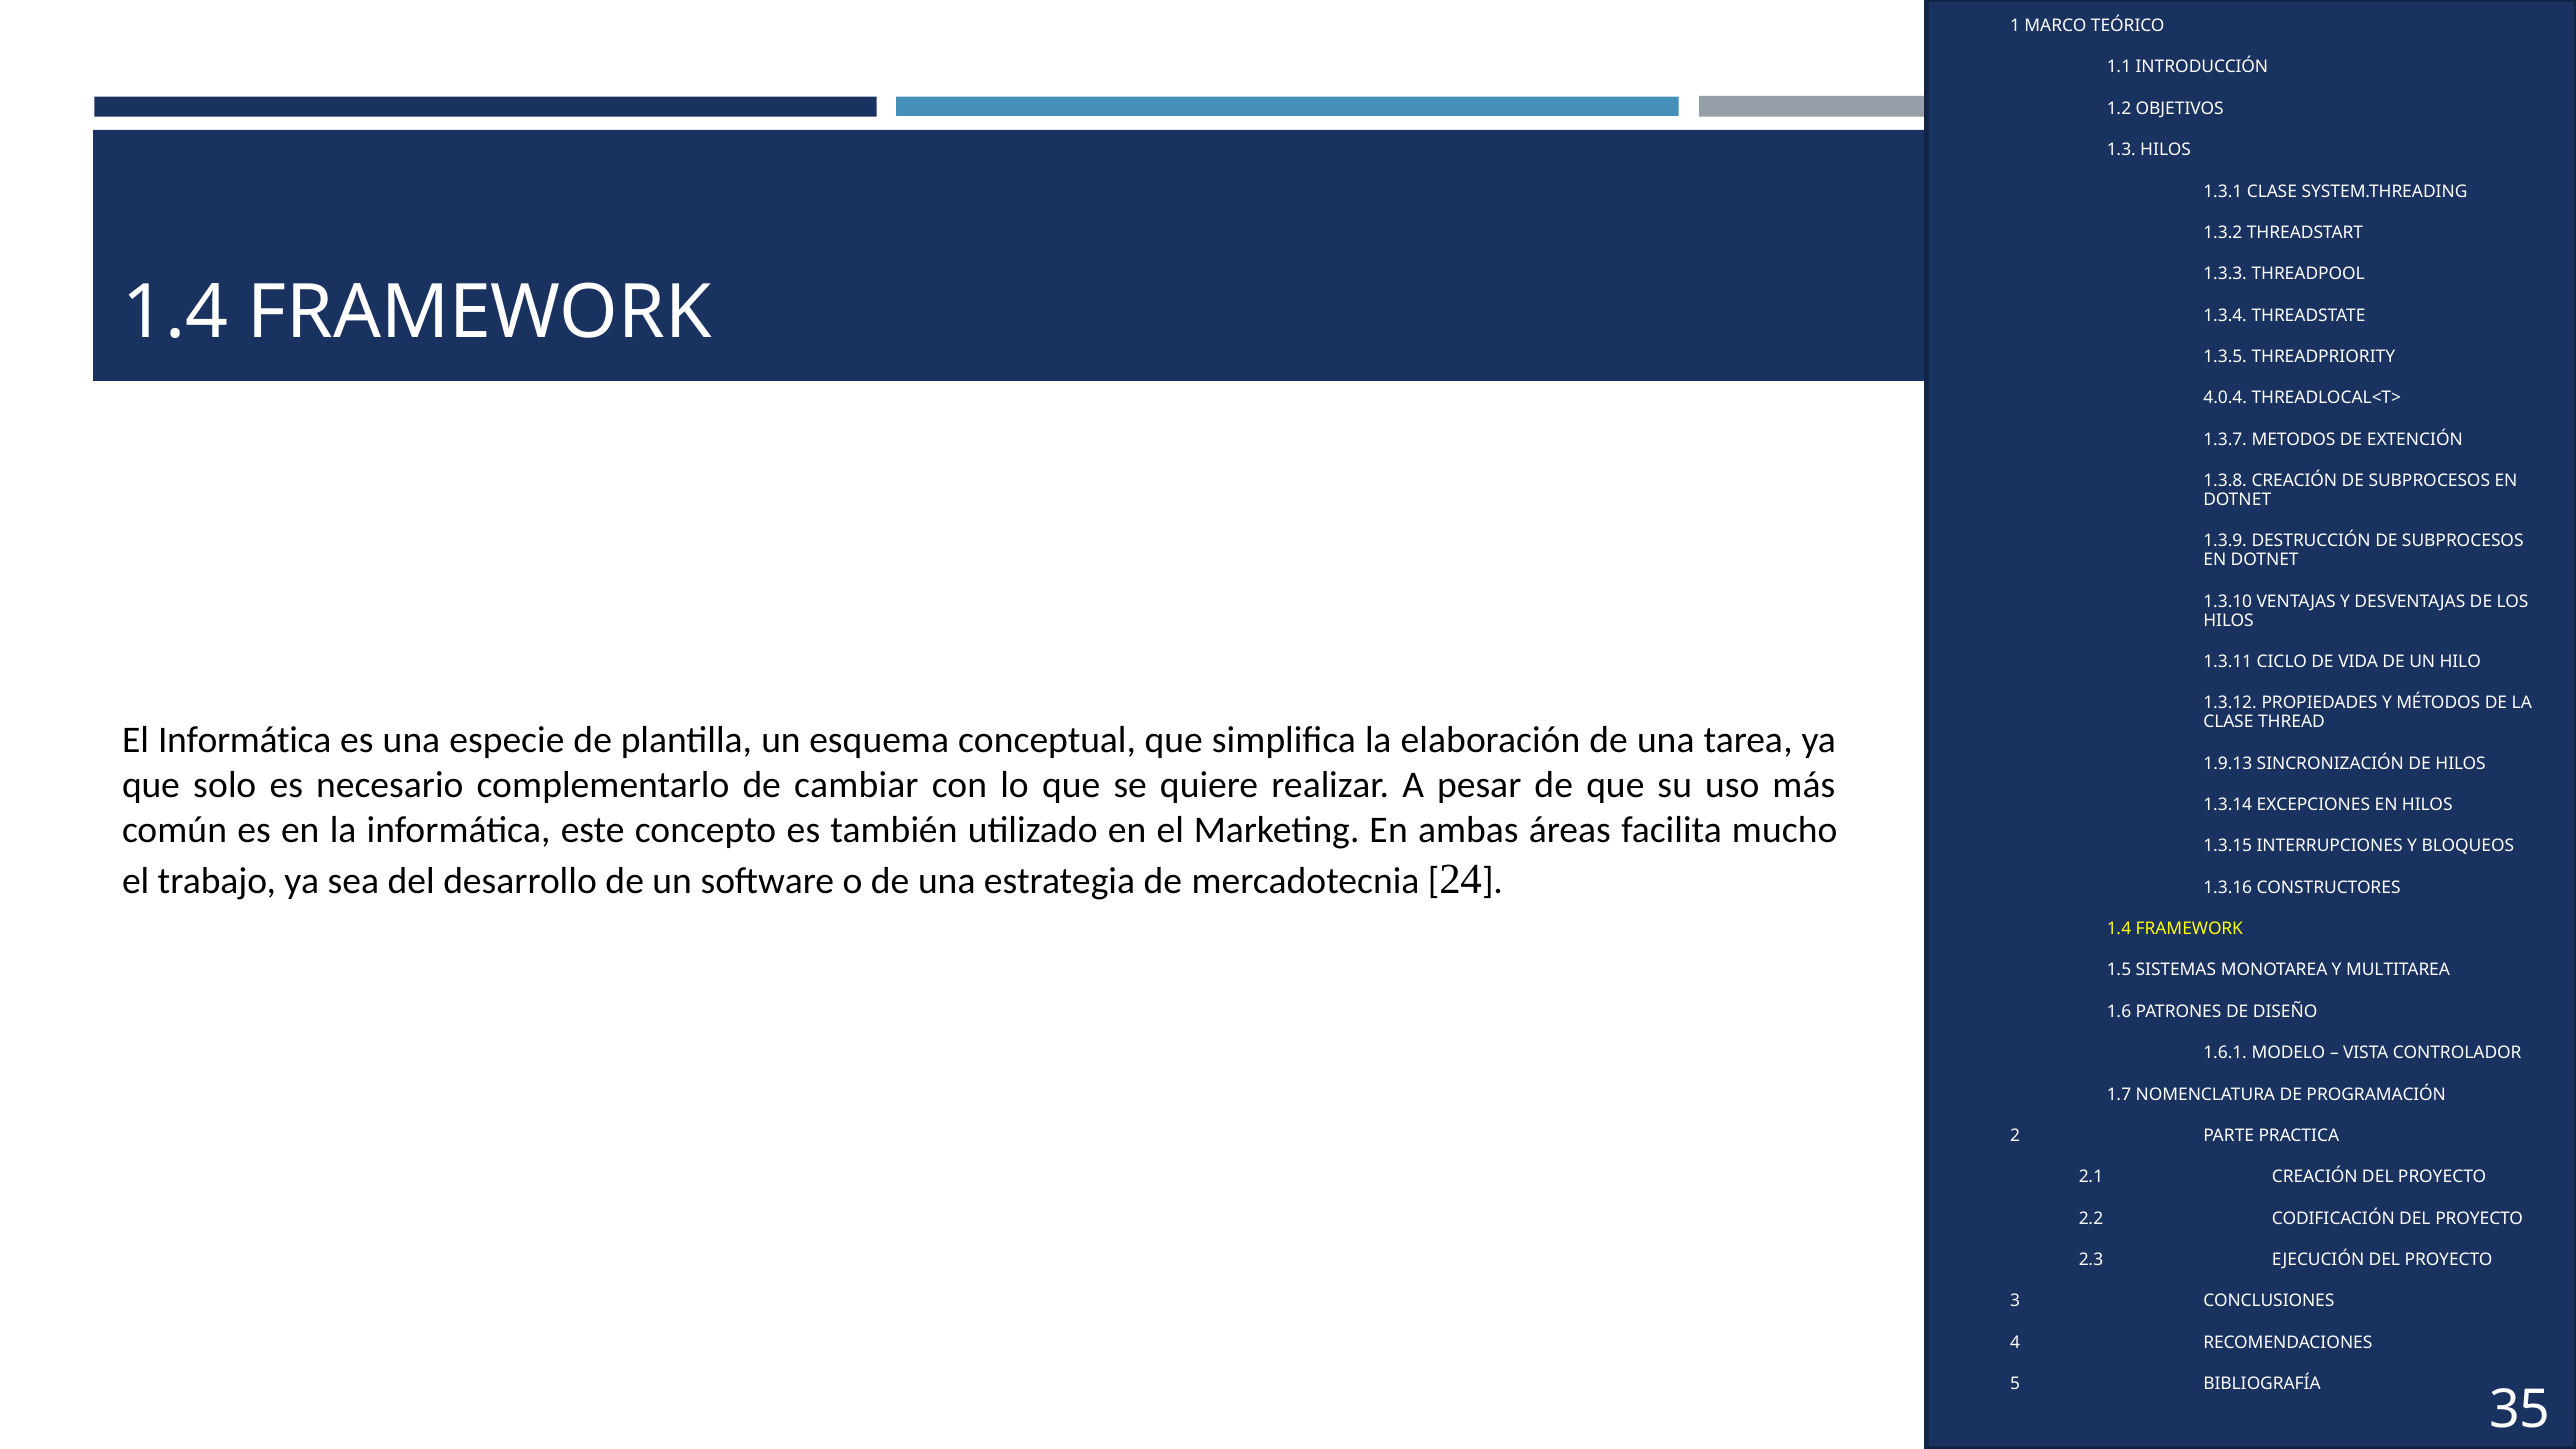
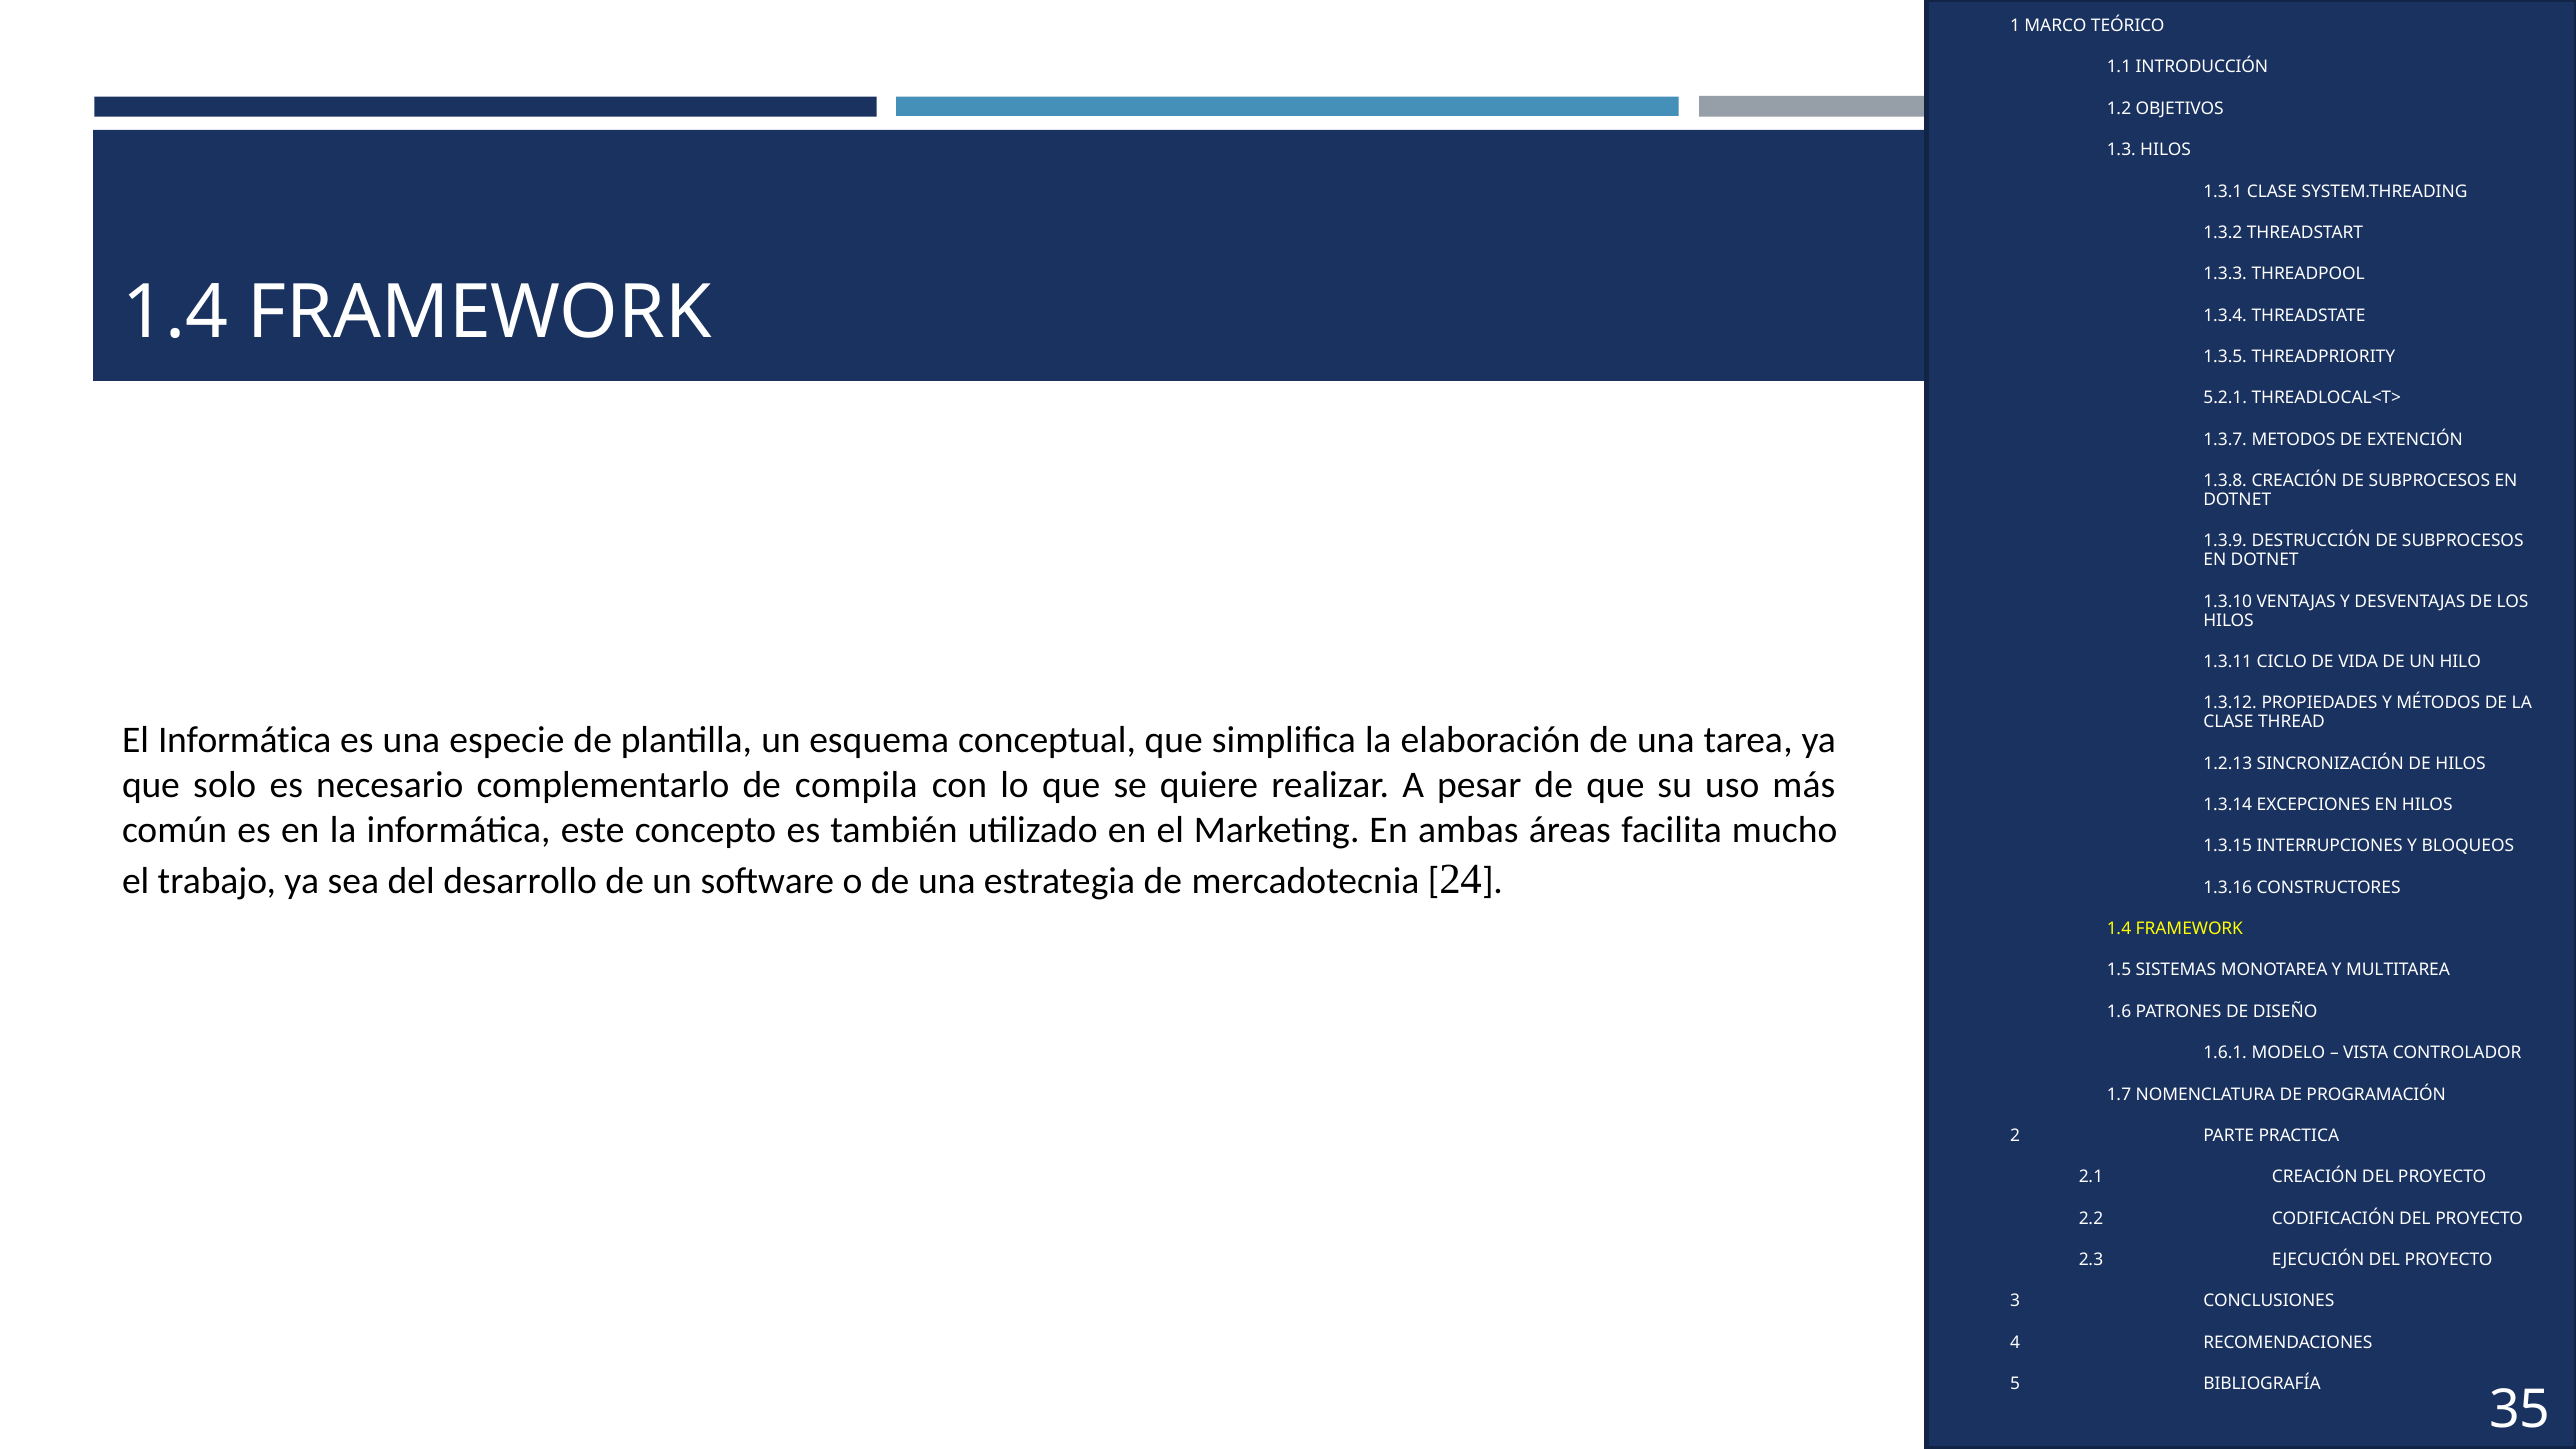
4.0.4: 4.0.4 -> 5.2.1 (2225, 398)
1.9.13: 1.9.13 -> 1.2.13 (2228, 763)
cambiar: cambiar -> compila (856, 785)
